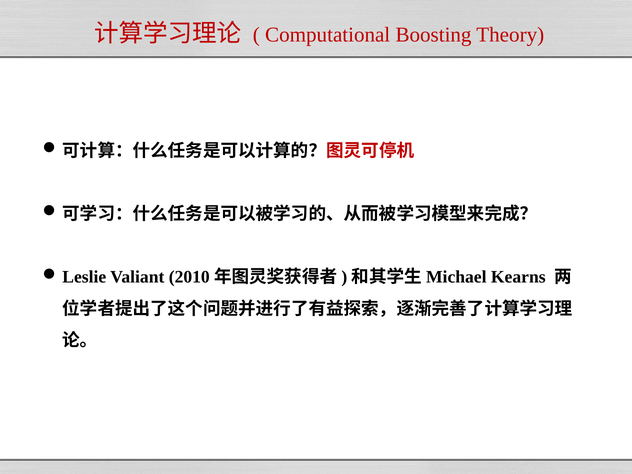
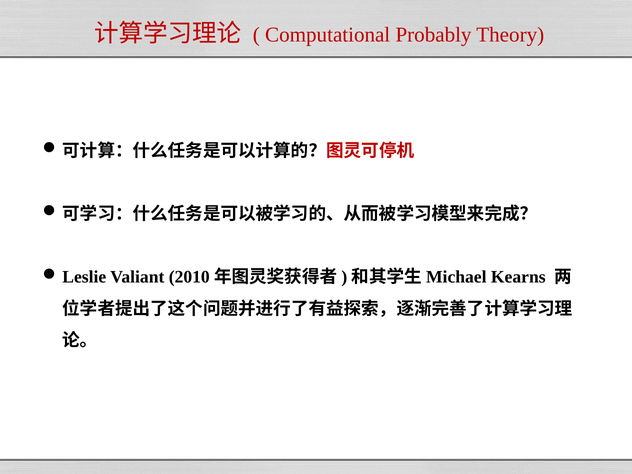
Boosting: Boosting -> Probably (434, 35)
